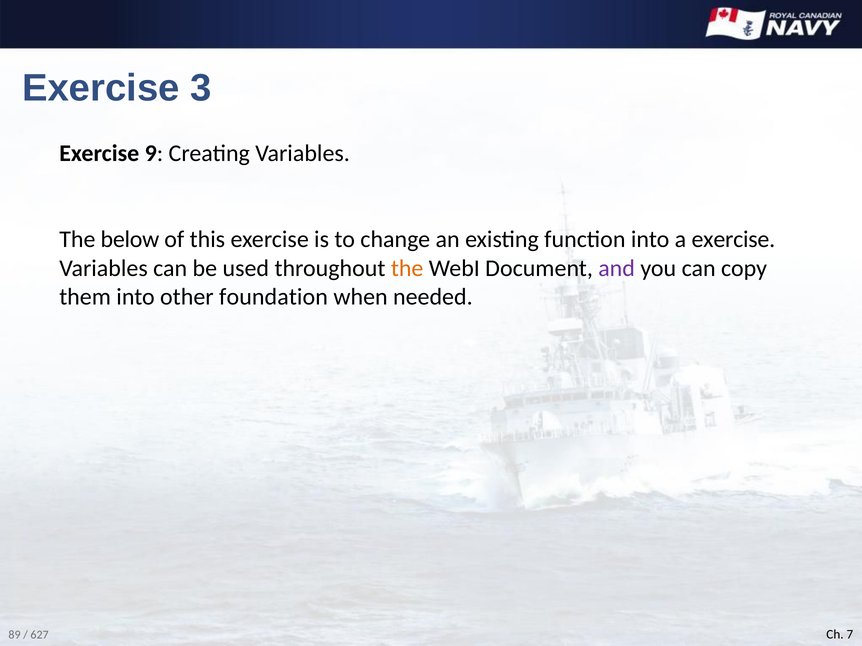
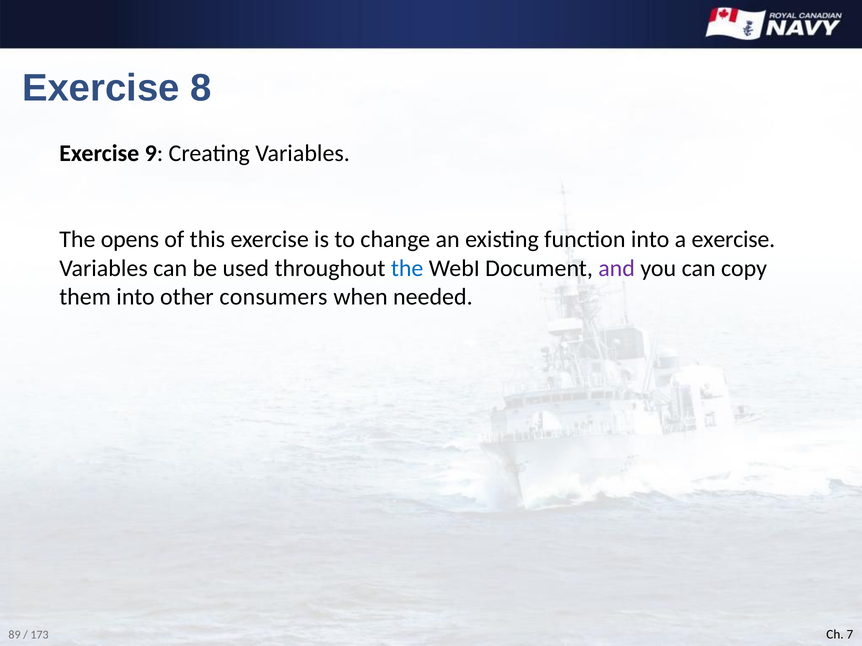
3: 3 -> 8 (201, 88)
below: below -> opens (130, 240)
the colour: orange -> blue (407, 268)
foundation: foundation -> consumers (273, 297)
627: 627 -> 173 (40, 635)
